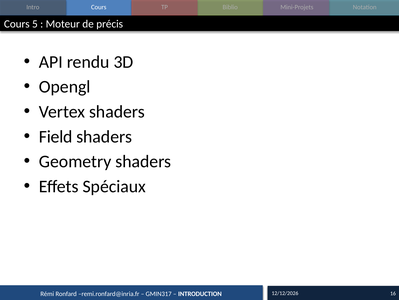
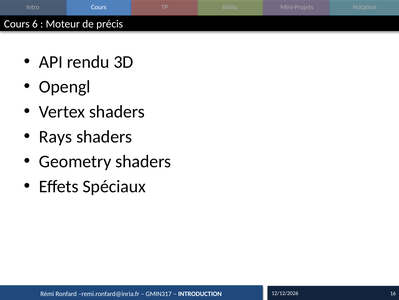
5: 5 -> 6 (35, 24)
Field: Field -> Rays (56, 136)
